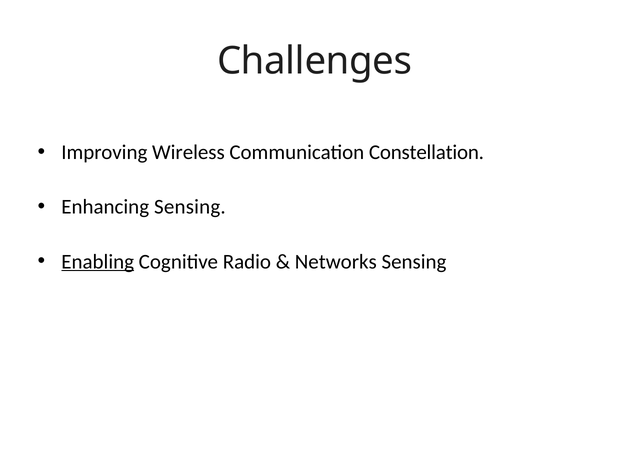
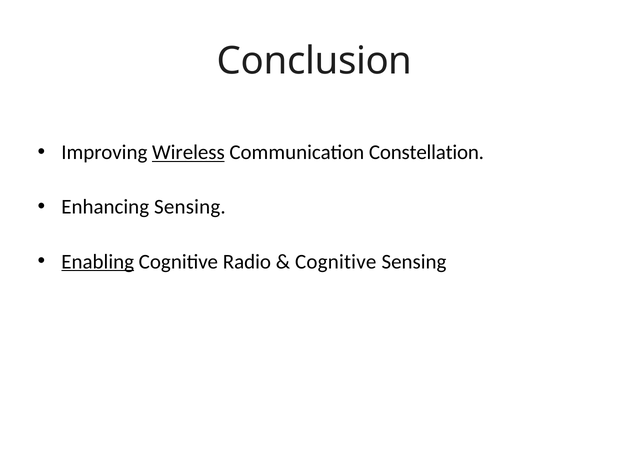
Challenges: Challenges -> Conclusion (315, 61)
Wireless underline: none -> present (188, 152)
Networks: Networks -> Cognitive (336, 261)
